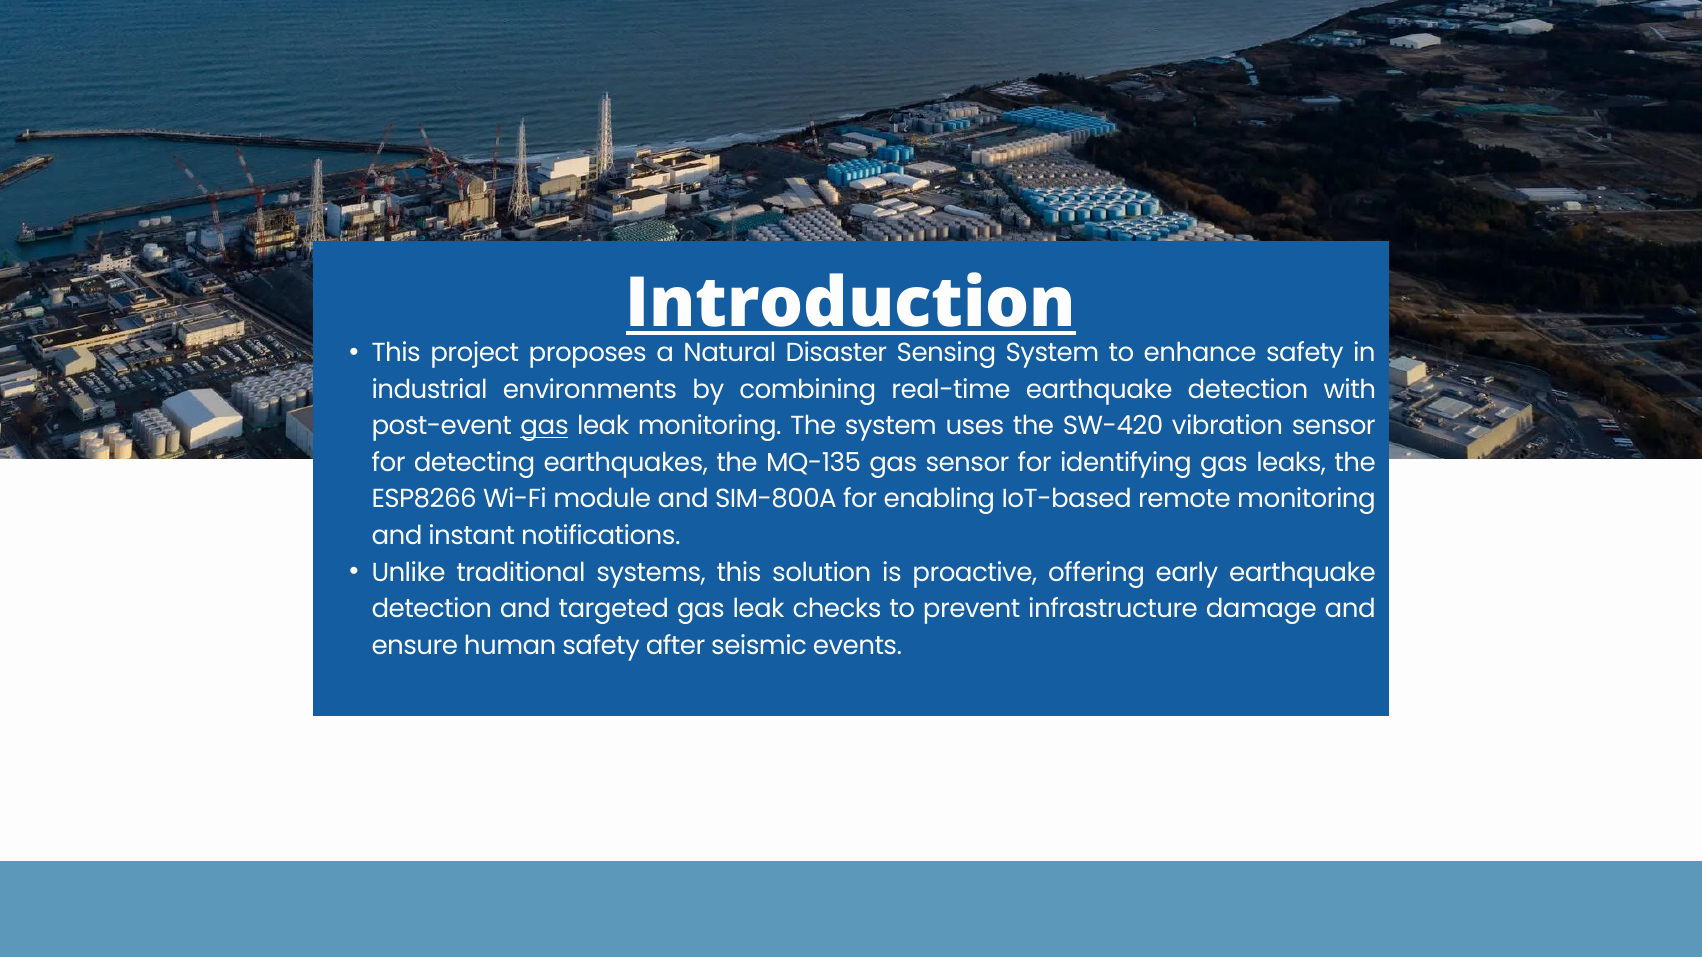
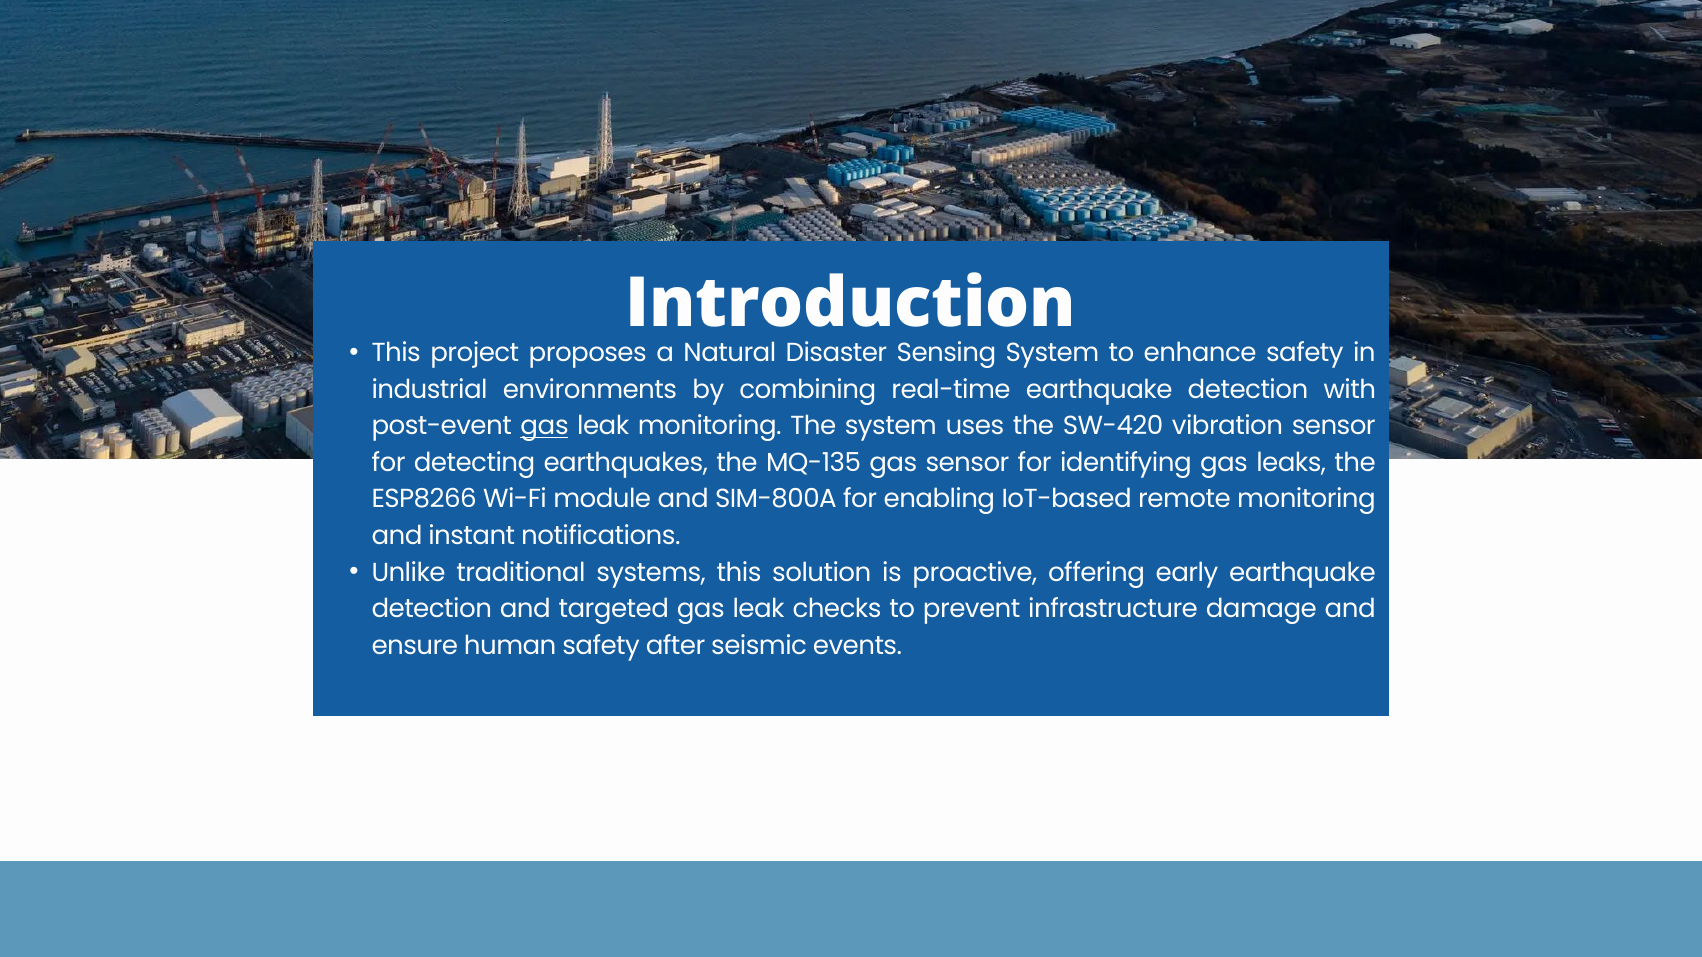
Introduction underline: present -> none (851, 303)
